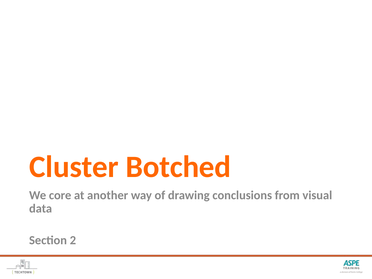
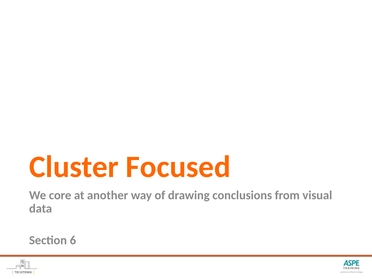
Botched: Botched -> Focused (178, 167)
2: 2 -> 6 (73, 240)
